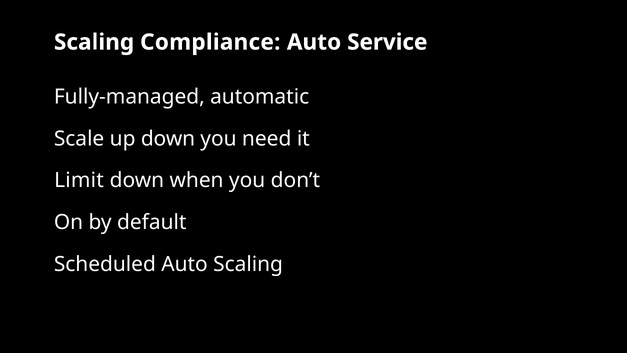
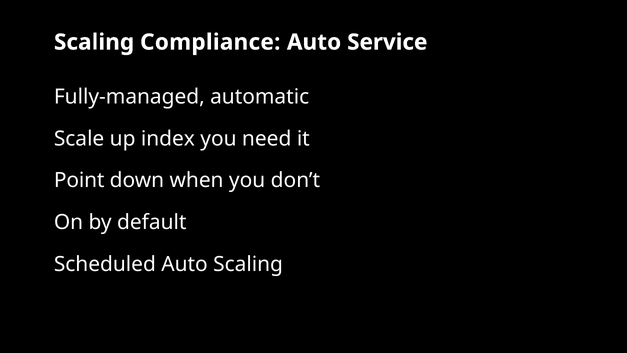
up down: down -> index (168, 138)
Limit: Limit -> Point (79, 180)
